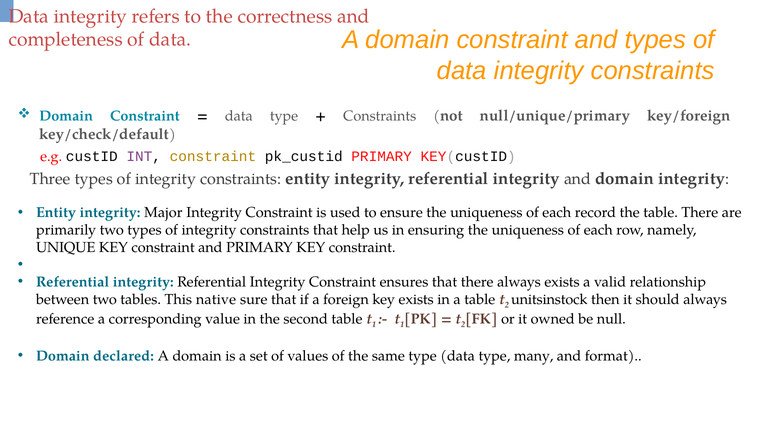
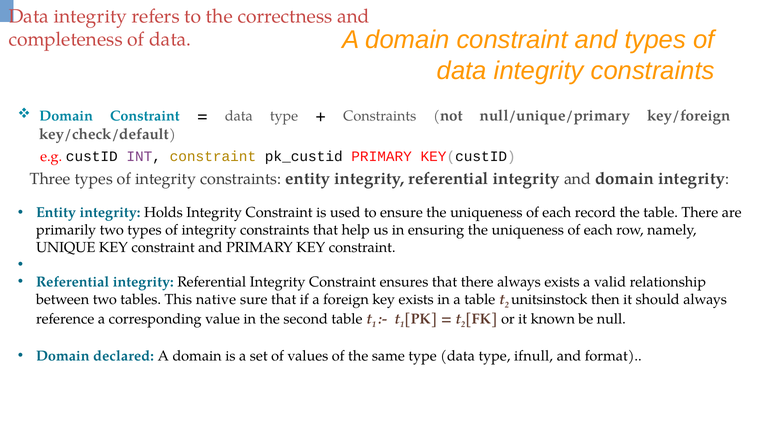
Major: Major -> Holds (163, 212)
owned: owned -> known (553, 319)
many: many -> ifnull (534, 356)
